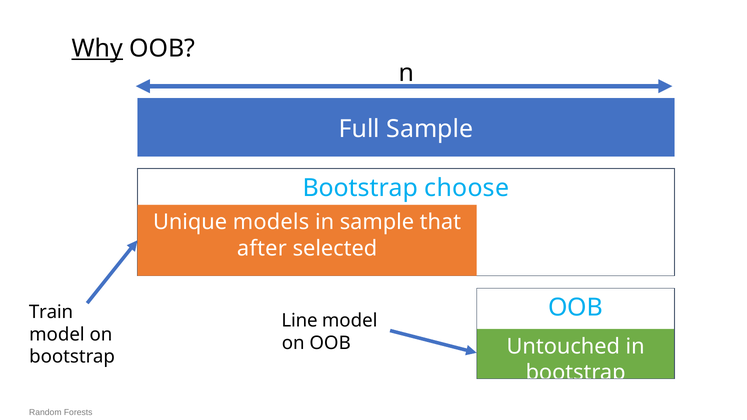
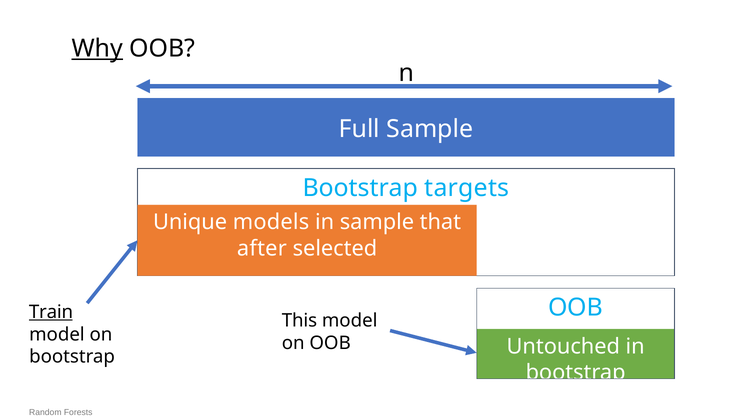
choose: choose -> targets (467, 188)
Train underline: none -> present (51, 312)
Line: Line -> This (299, 321)
